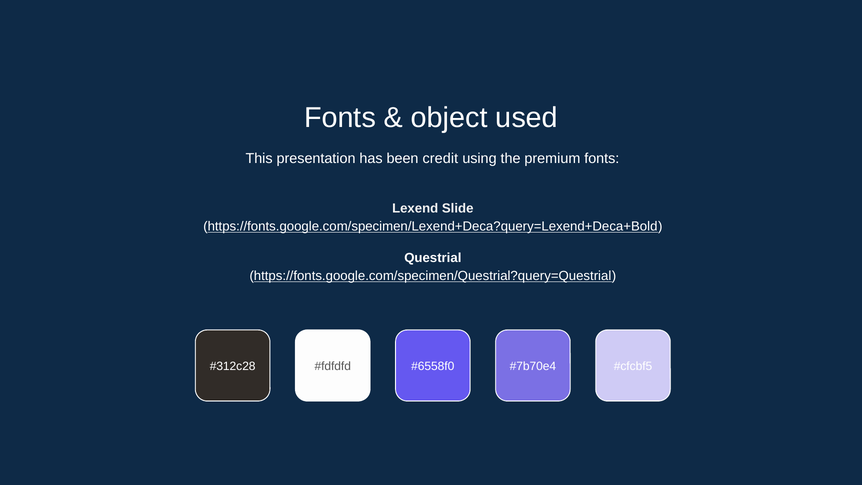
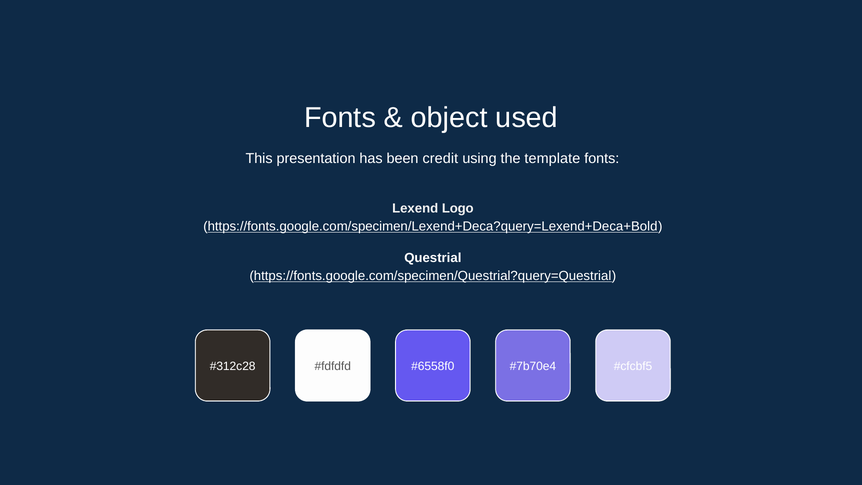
premium: premium -> template (552, 158)
Slide: Slide -> Logo (458, 208)
